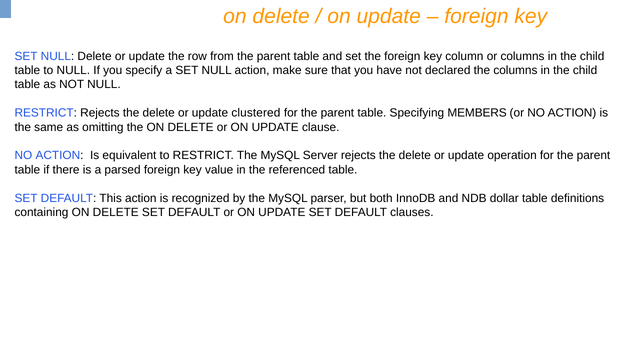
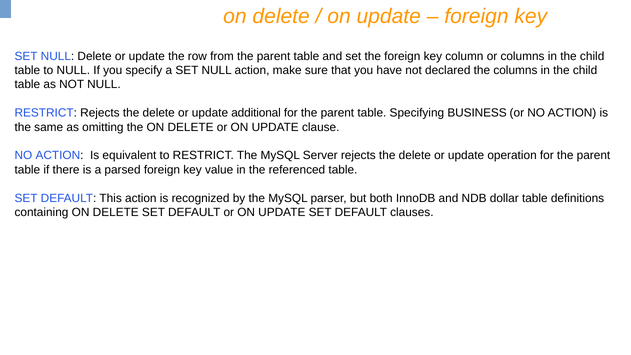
clustered: clustered -> additional (256, 113)
MEMBERS: MEMBERS -> BUSINESS (477, 113)
